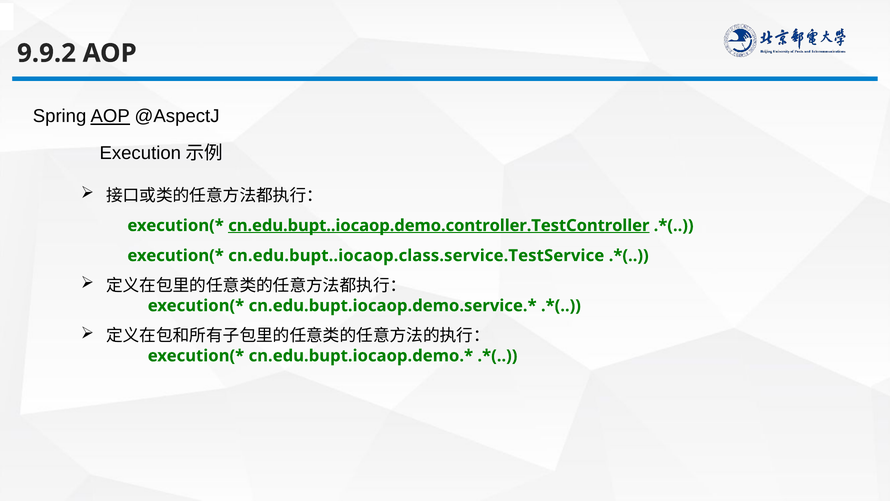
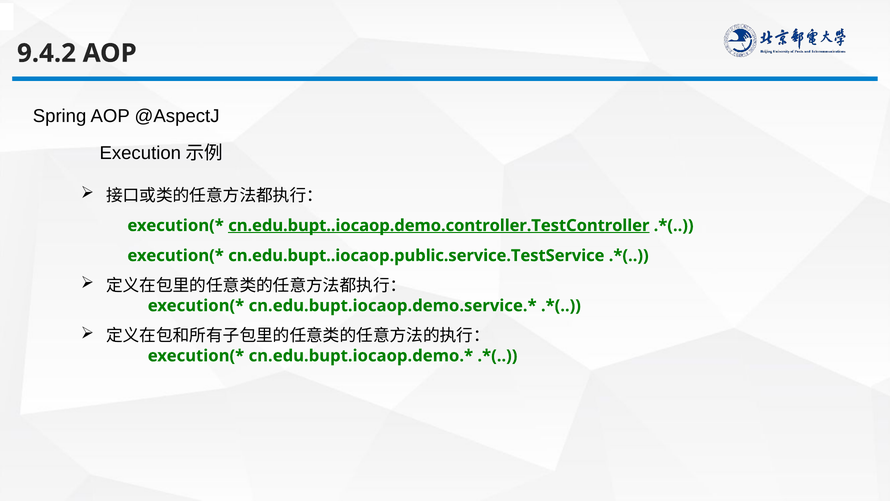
9.9.2: 9.9.2 -> 9.4.2 (47, 53)
AOP underline: present -> none (110, 116)
cn.edu.bupt..iocaop.class.service.TestService: cn.edu.bupt..iocaop.class.service.TestService -> cn.edu.bupt..iocaop.public.service.TestService (416, 255)
